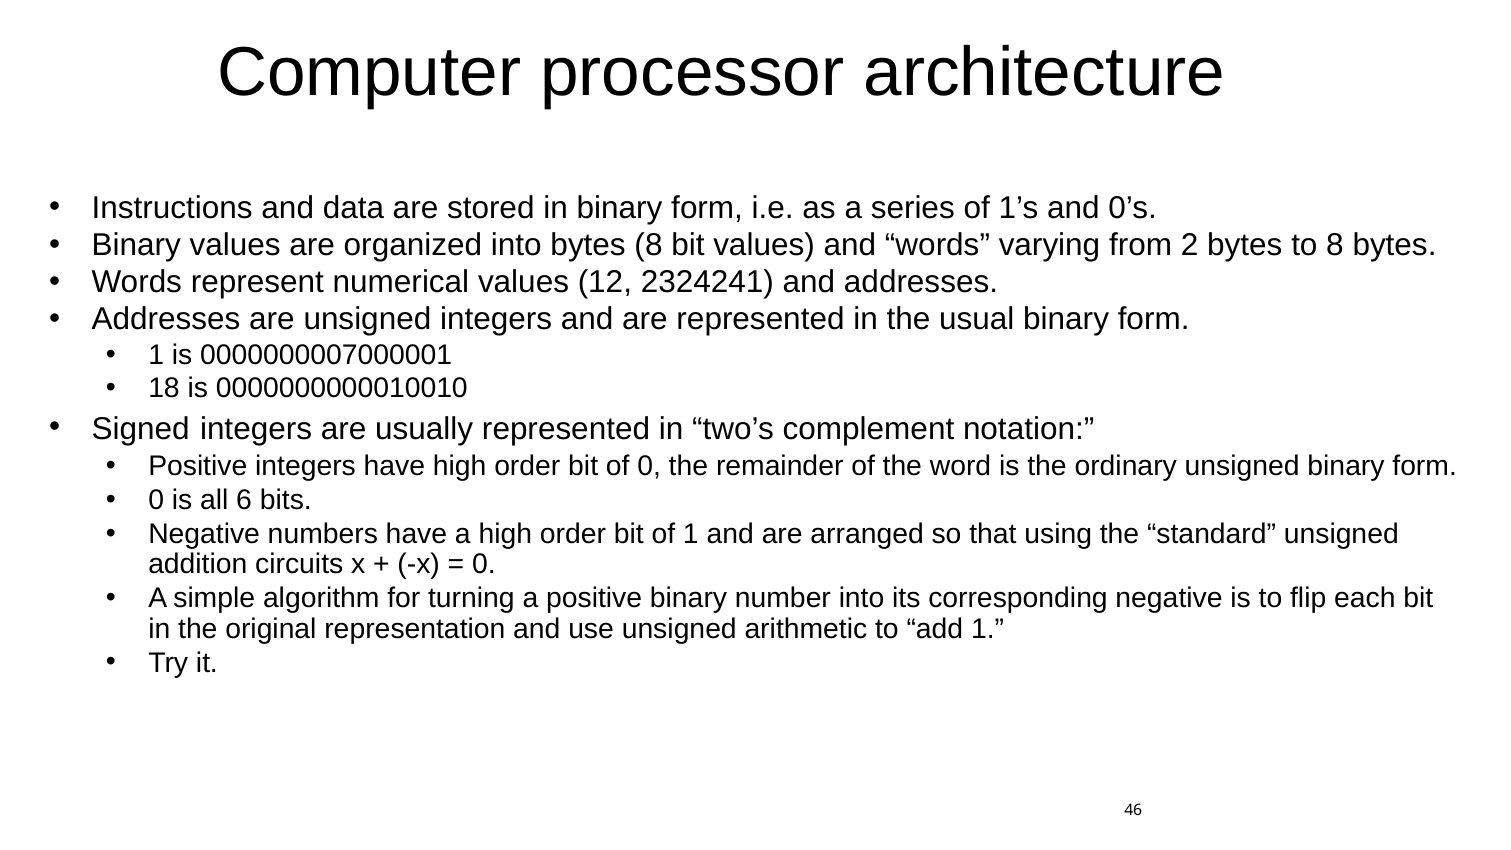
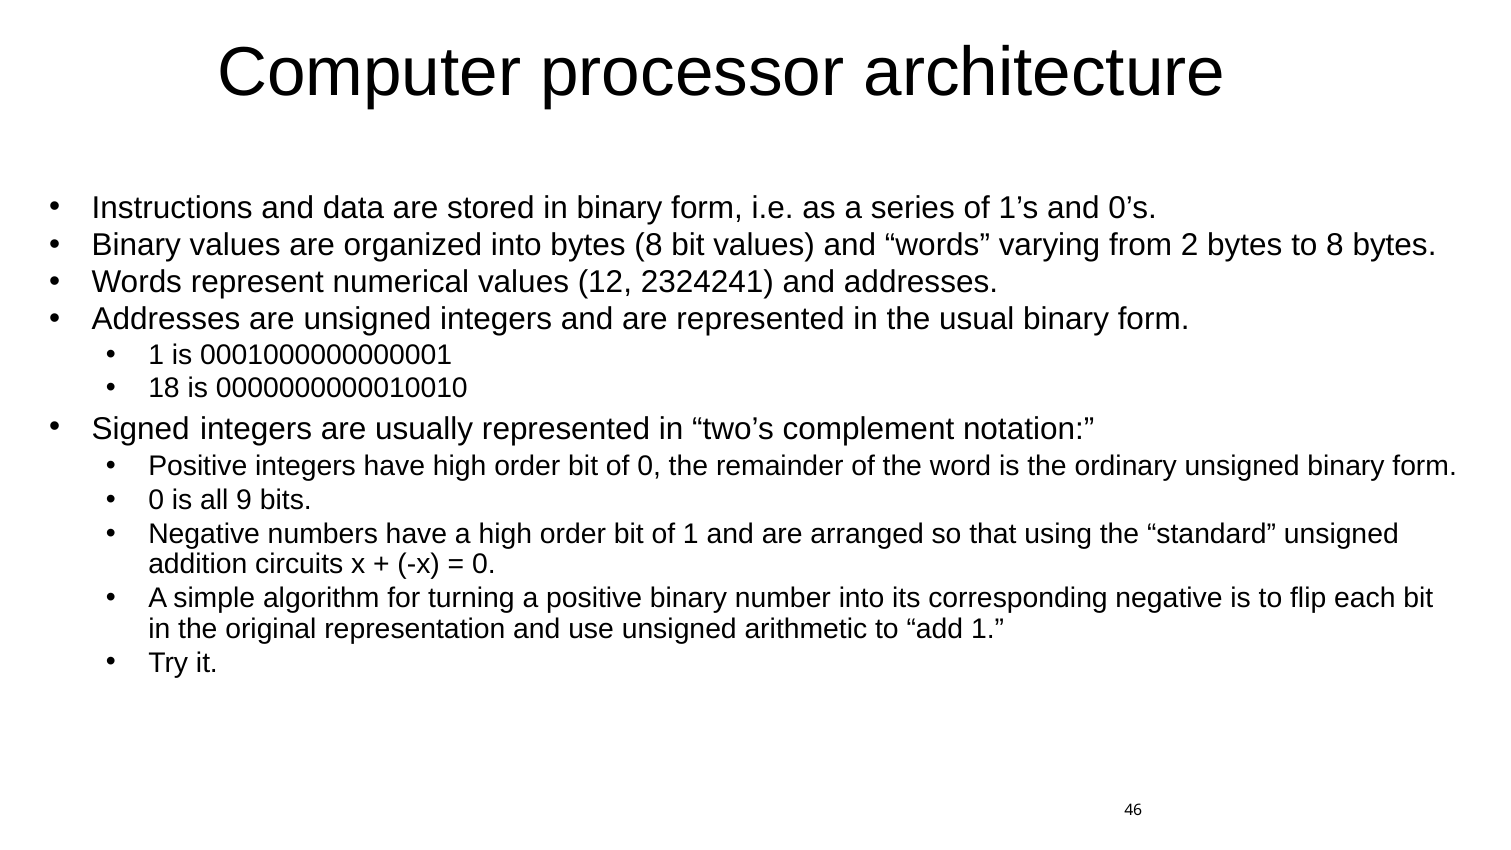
0000000007000001: 0000000007000001 -> 0001000000000001 (326, 355)
6: 6 -> 9 (244, 500)
